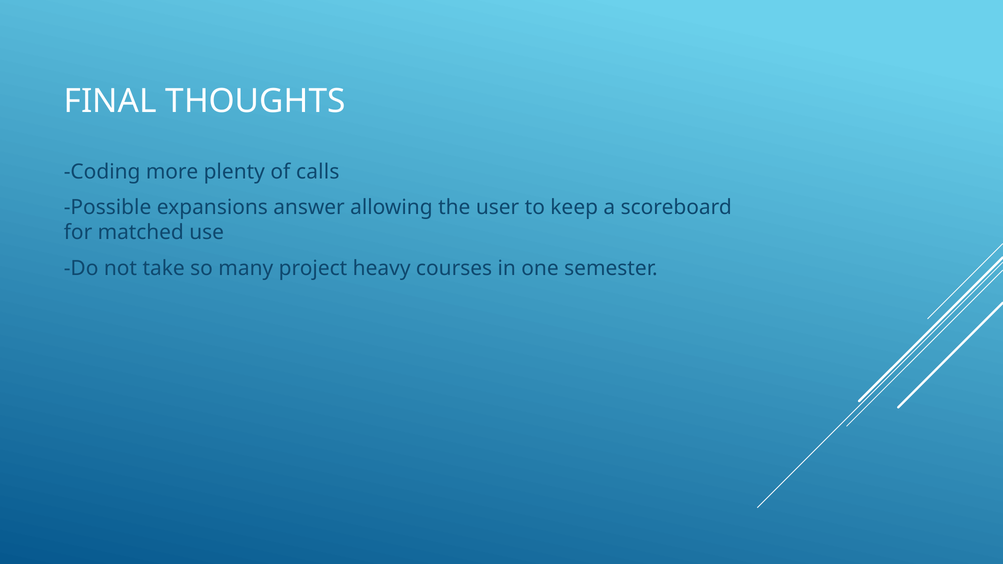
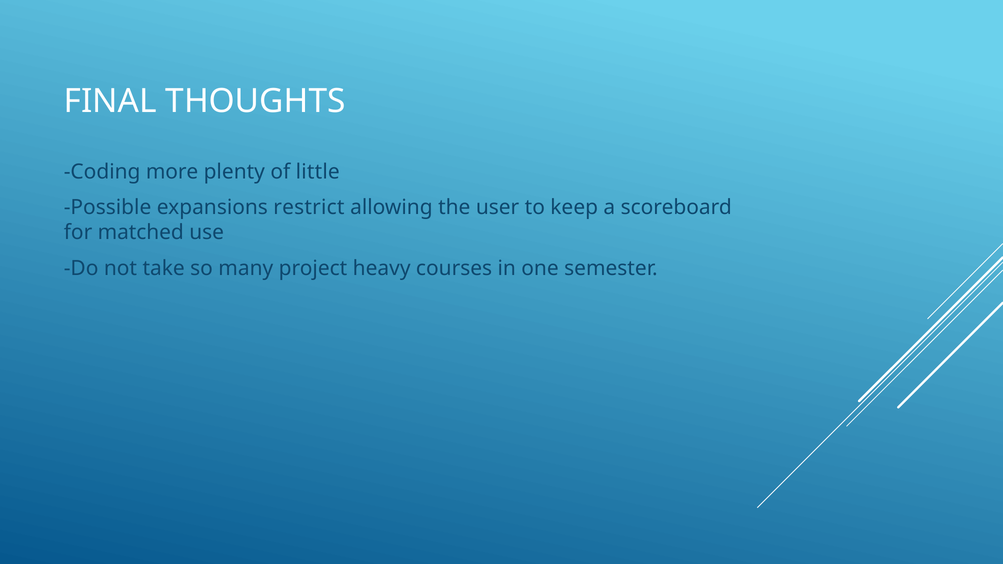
calls: calls -> little (318, 172)
answer: answer -> restrict (309, 208)
